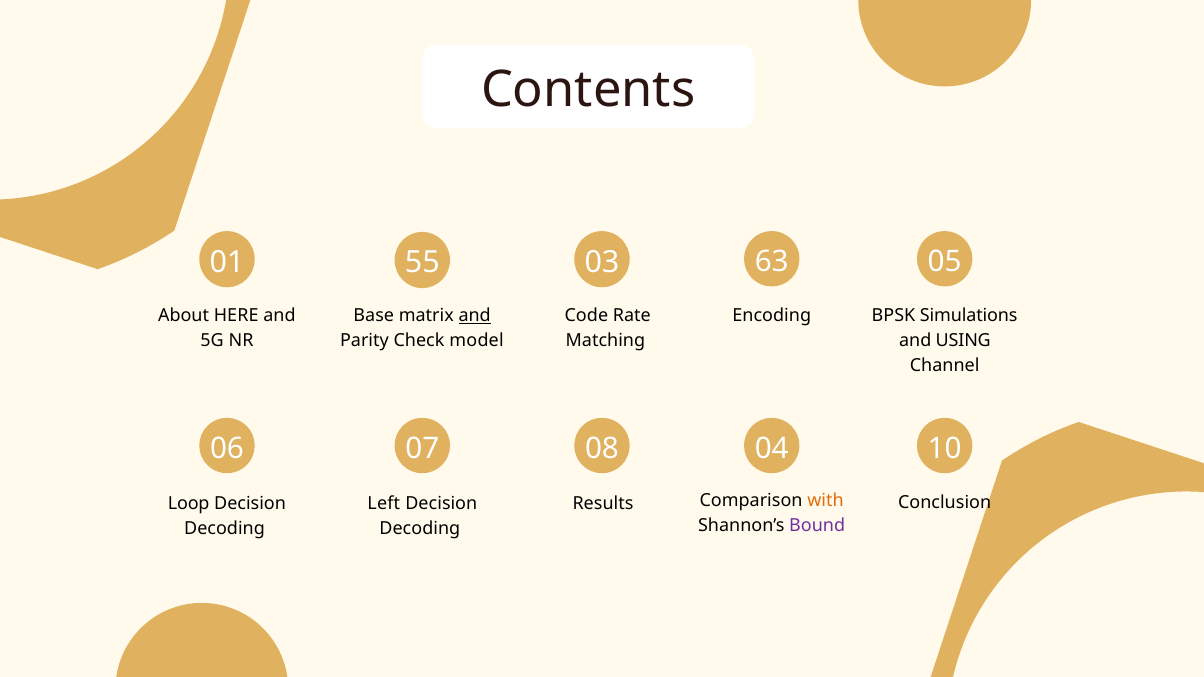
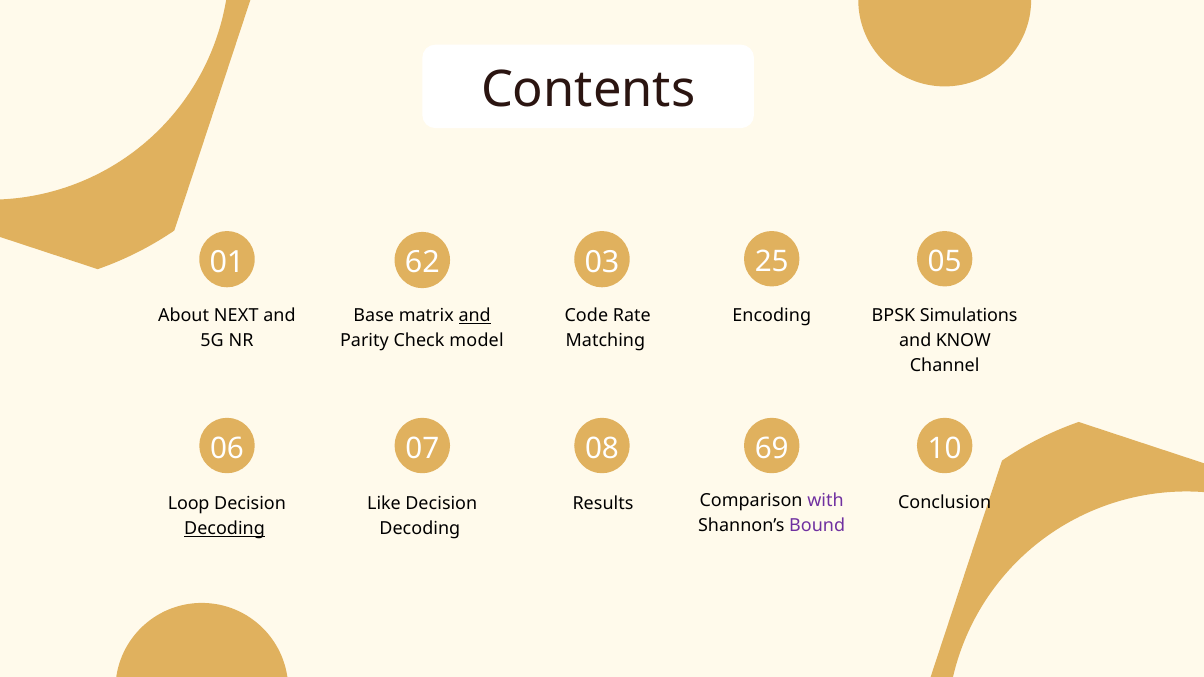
55: 55 -> 62 (422, 263)
63: 63 -> 25 (772, 262)
HERE: HERE -> NEXT (236, 316)
USING: USING -> KNOW (963, 341)
04: 04 -> 69 (772, 449)
Left: Left -> Like (384, 504)
with colour: orange -> purple (825, 501)
Decoding underline: none -> present (225, 529)
